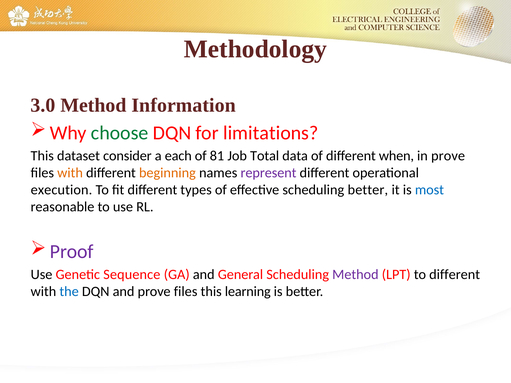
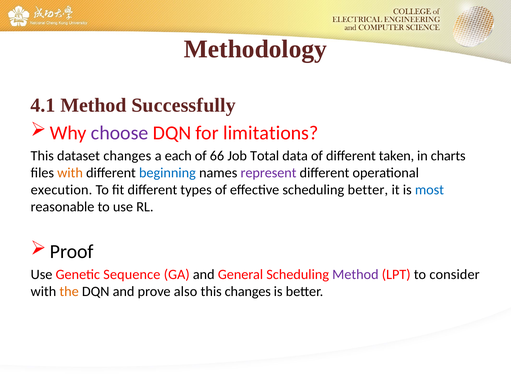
3.0: 3.0 -> 4.1 (43, 105)
Information: Information -> Successfully (184, 105)
choose colour: green -> purple (120, 133)
dataset consider: consider -> changes (127, 156)
81: 81 -> 66 (217, 156)
when: when -> taken (396, 156)
in prove: prove -> charts (448, 156)
beginning colour: orange -> blue (167, 173)
Proof colour: purple -> black (72, 252)
to different: different -> consider (455, 275)
the colour: blue -> orange (69, 292)
and prove files: files -> also (186, 292)
this learning: learning -> changes (248, 292)
